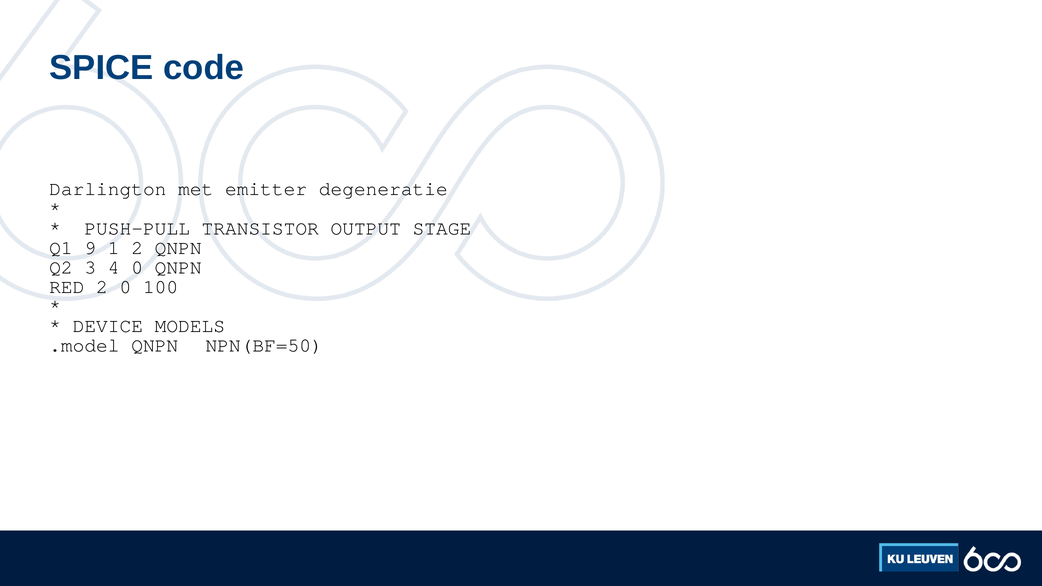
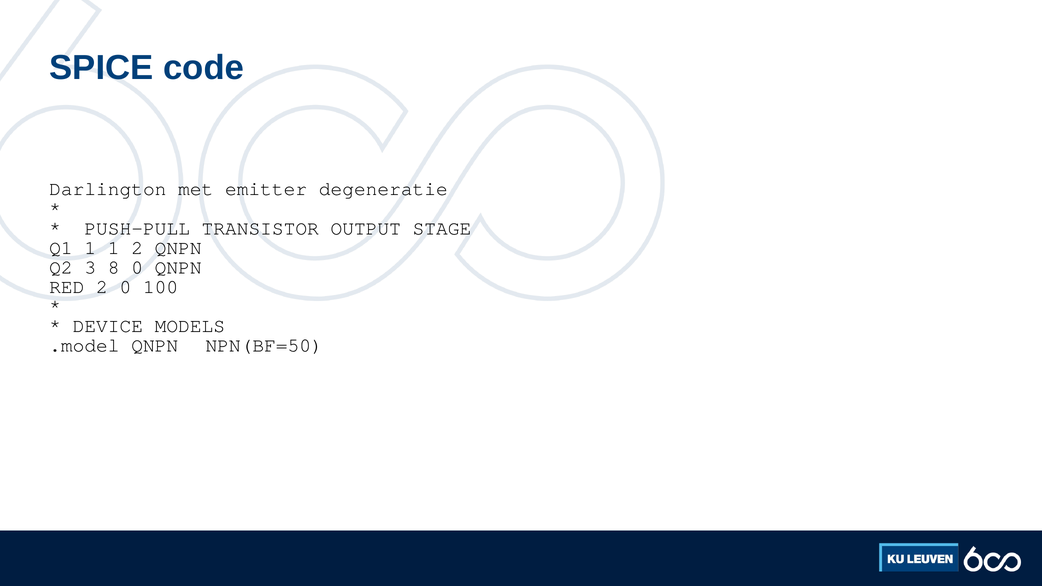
Q1 9: 9 -> 1 (90, 248)
4: 4 -> 8 (114, 267)
